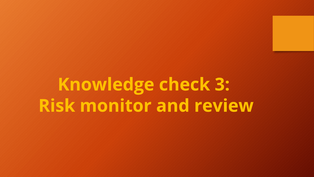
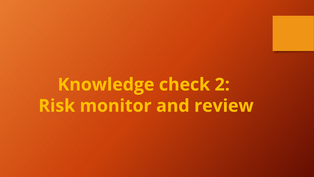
3: 3 -> 2 (222, 84)
